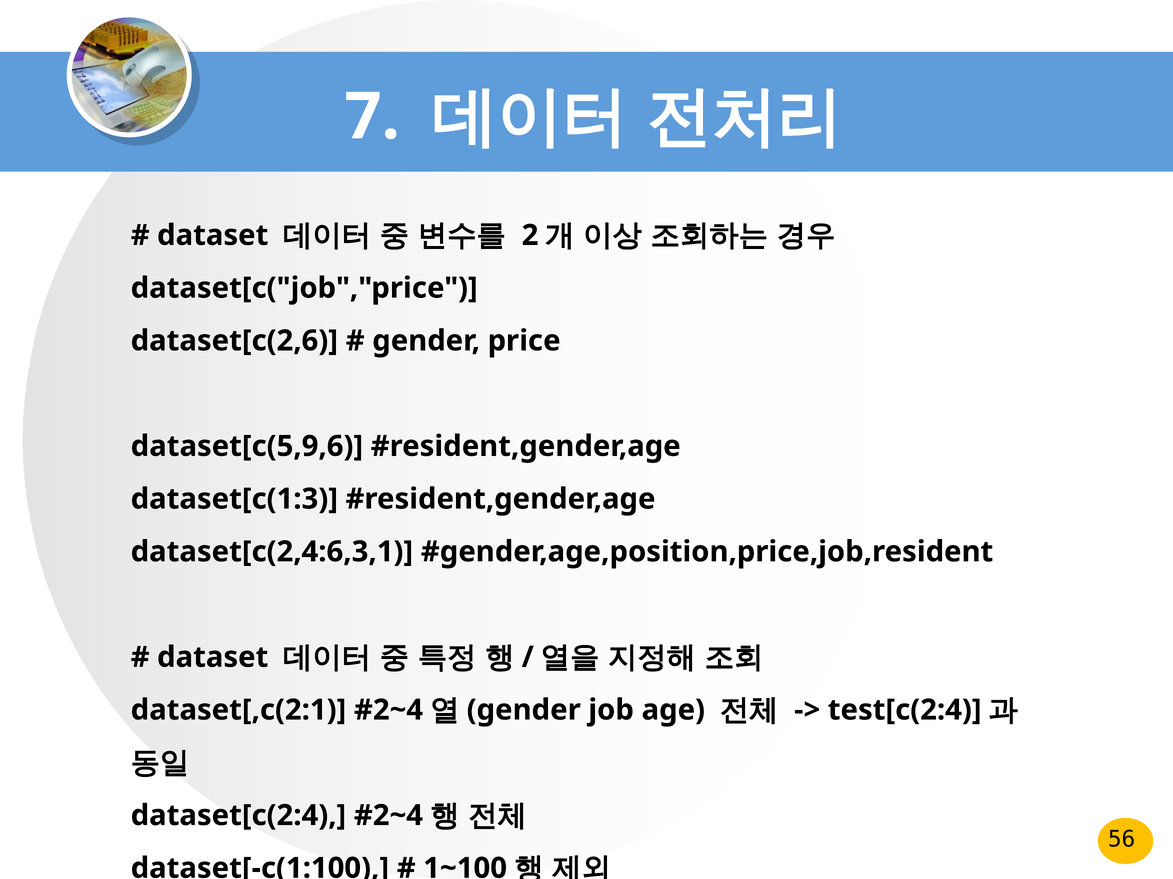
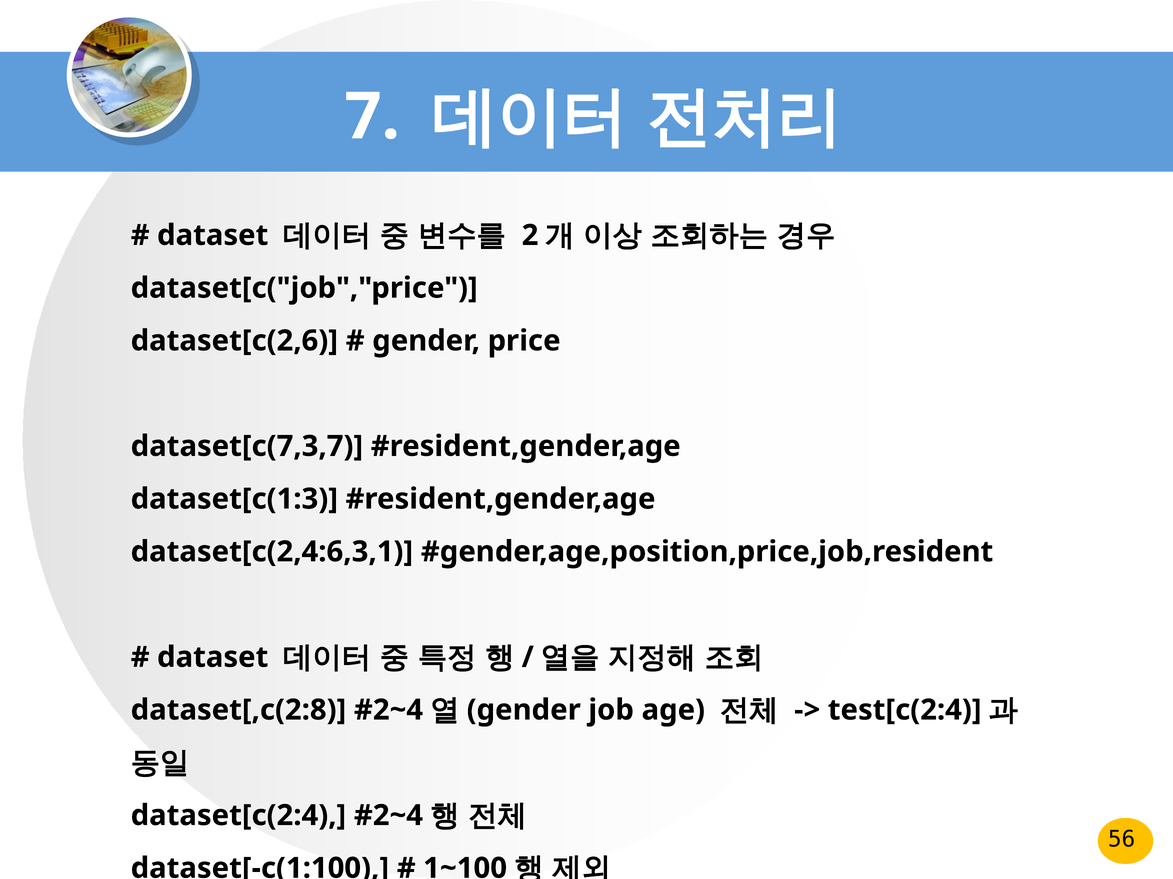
dataset[c(5,9,6: dataset[c(5,9,6 -> dataset[c(7,3,7 (247, 447)
dataset[,c(2:1: dataset[,c(2:1 -> dataset[,c(2:8 (238, 711)
